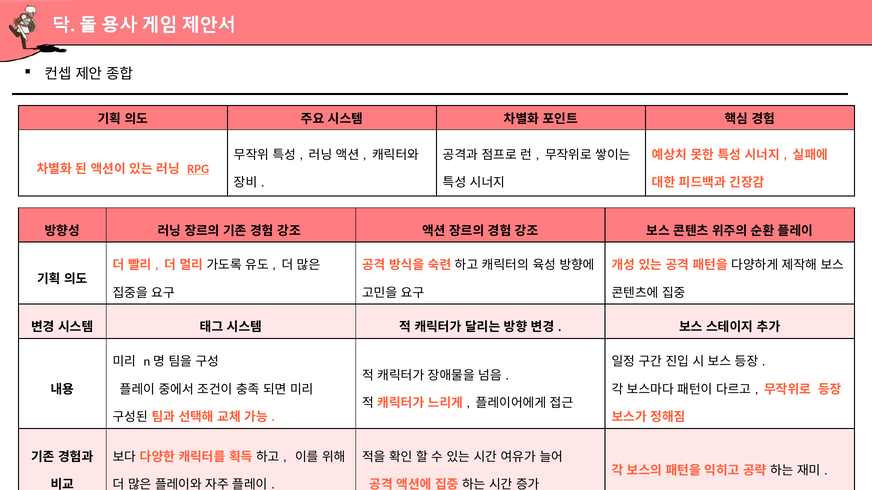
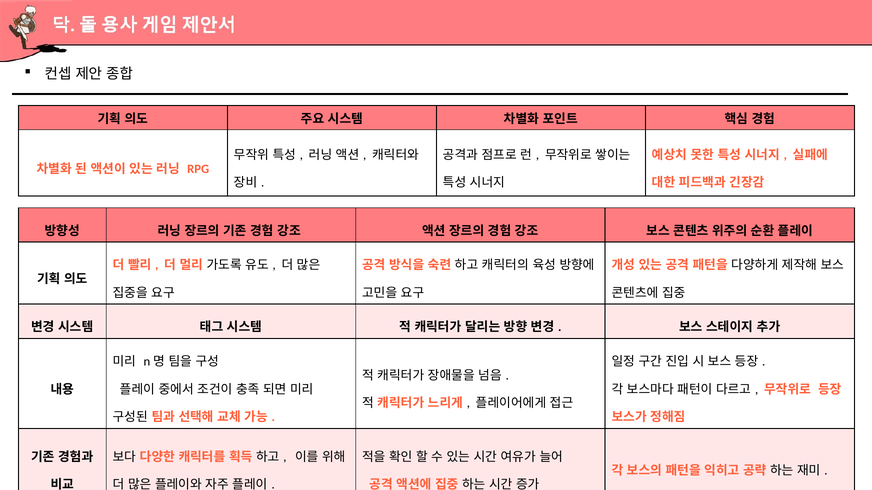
RPG underline: present -> none (198, 169)
